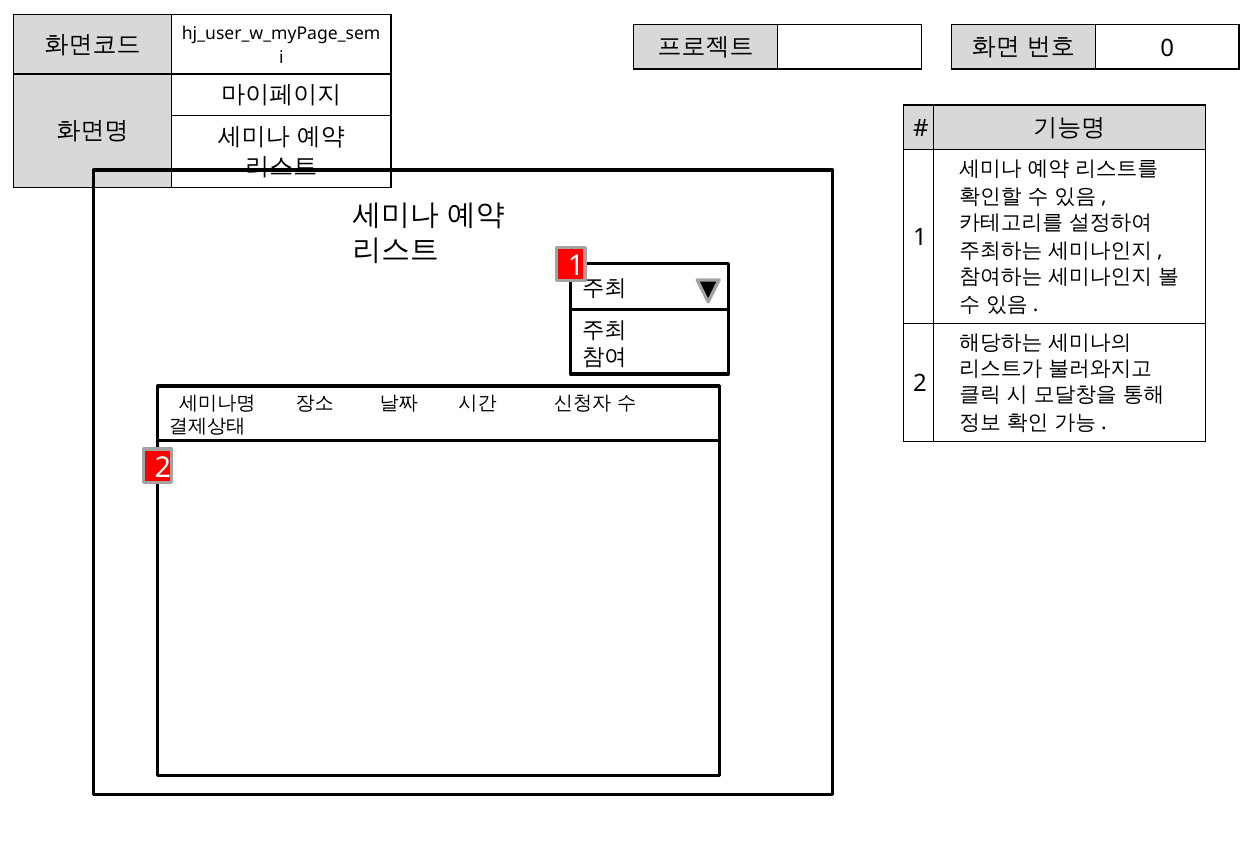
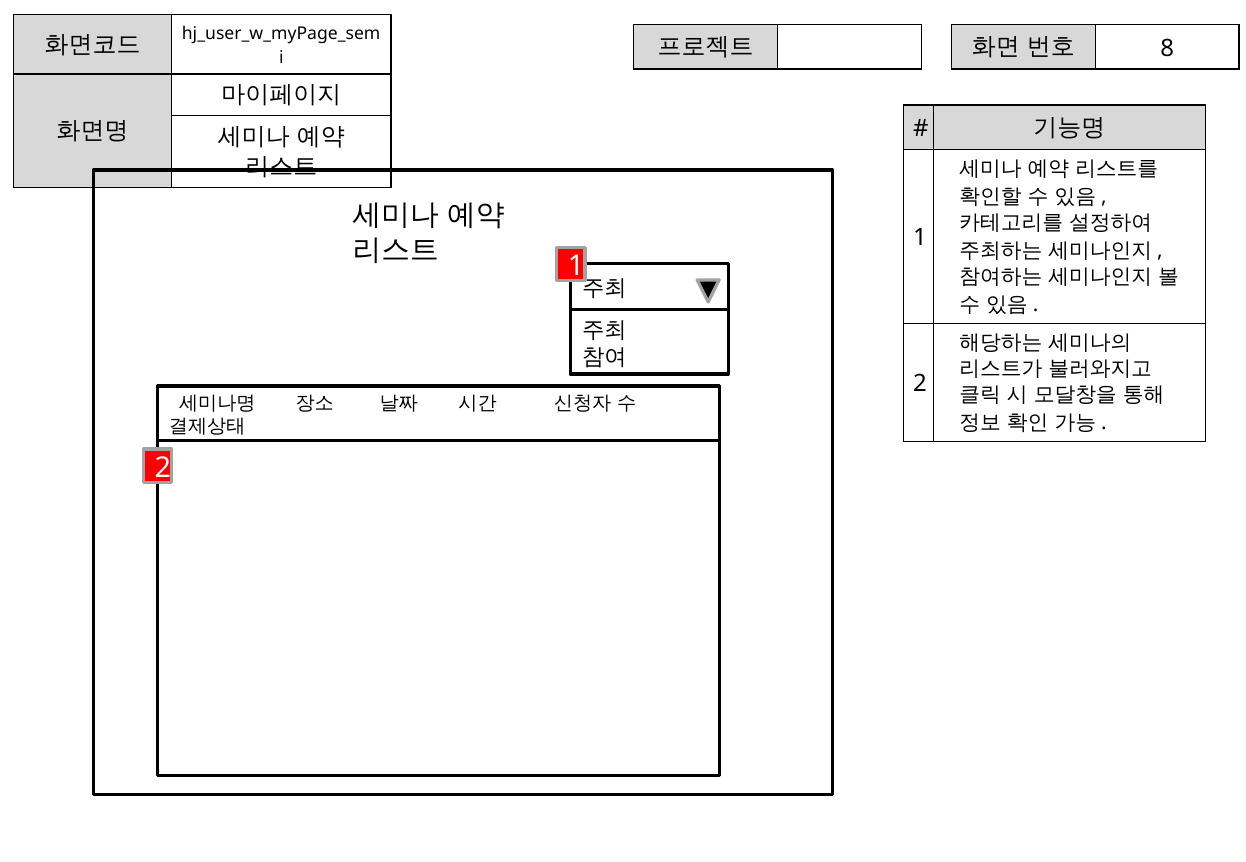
0: 0 -> 8 (1167, 48)
